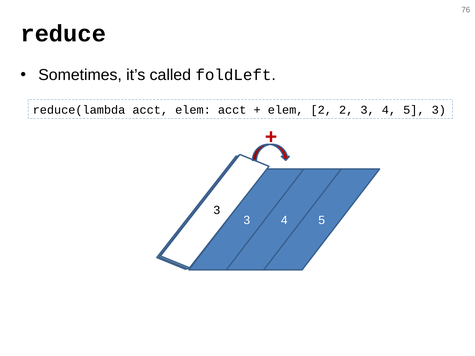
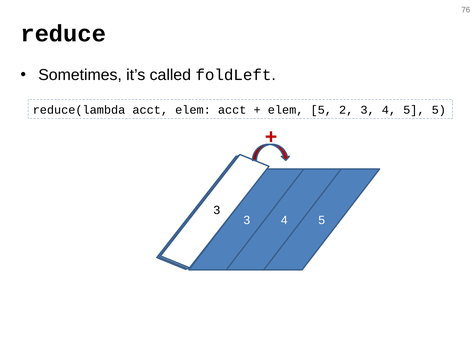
elem 2: 2 -> 5 (321, 110)
3: 3 -> 5 (439, 110)
